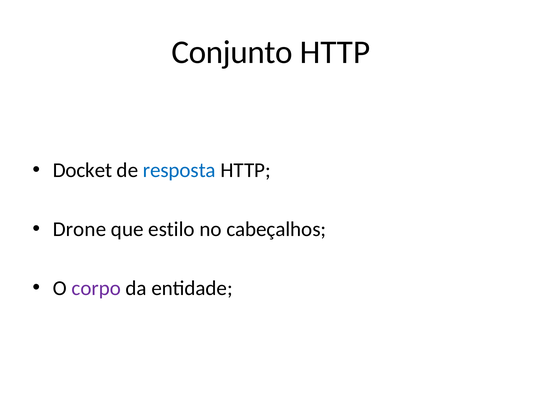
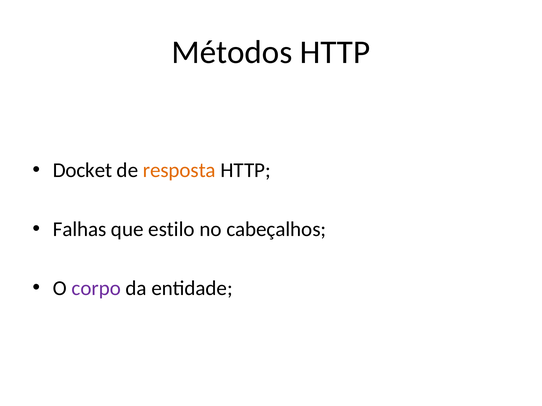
Conjunto: Conjunto -> Métodos (232, 52)
resposta colour: blue -> orange (179, 171)
Drone: Drone -> Falhas (80, 230)
